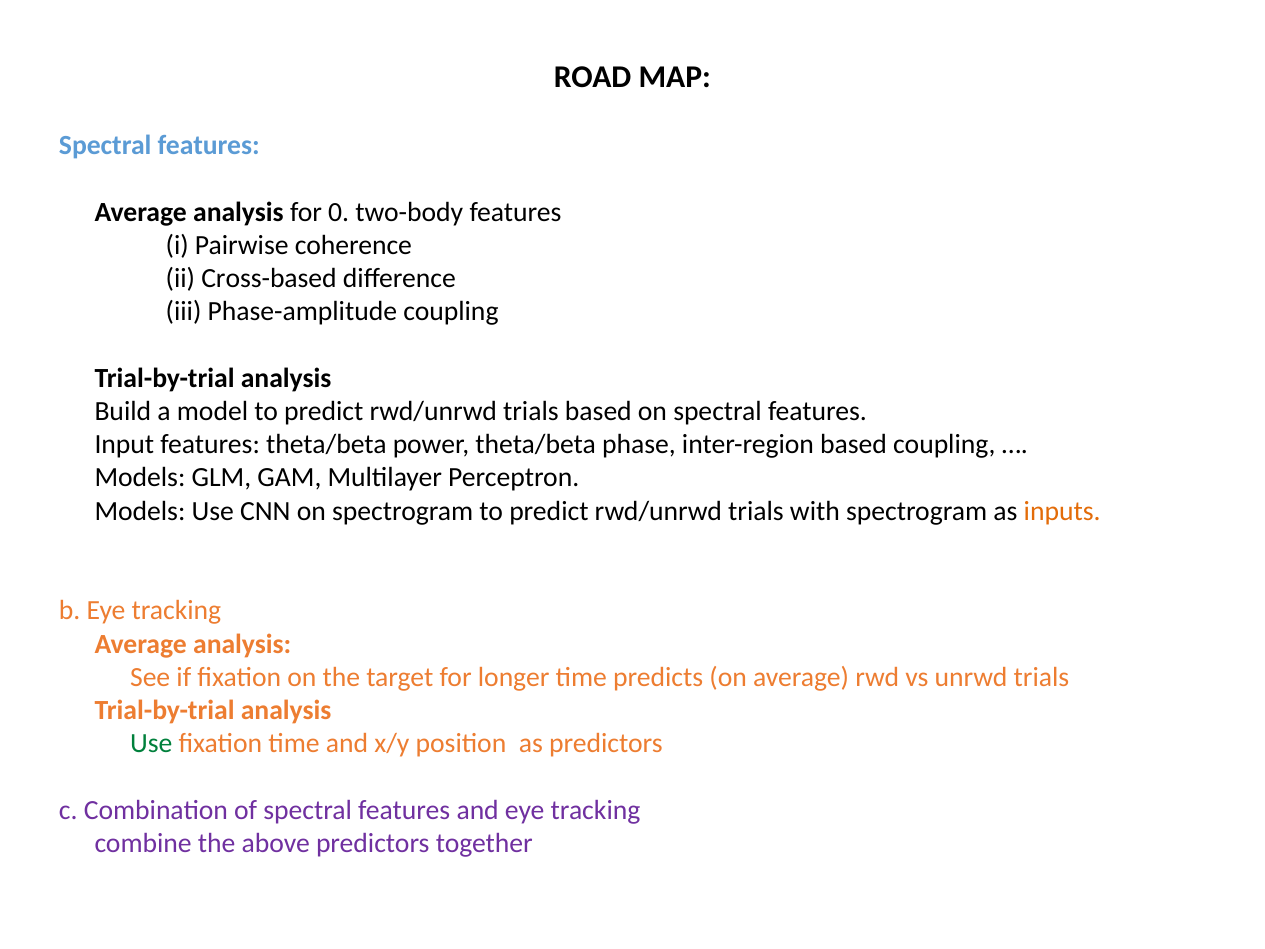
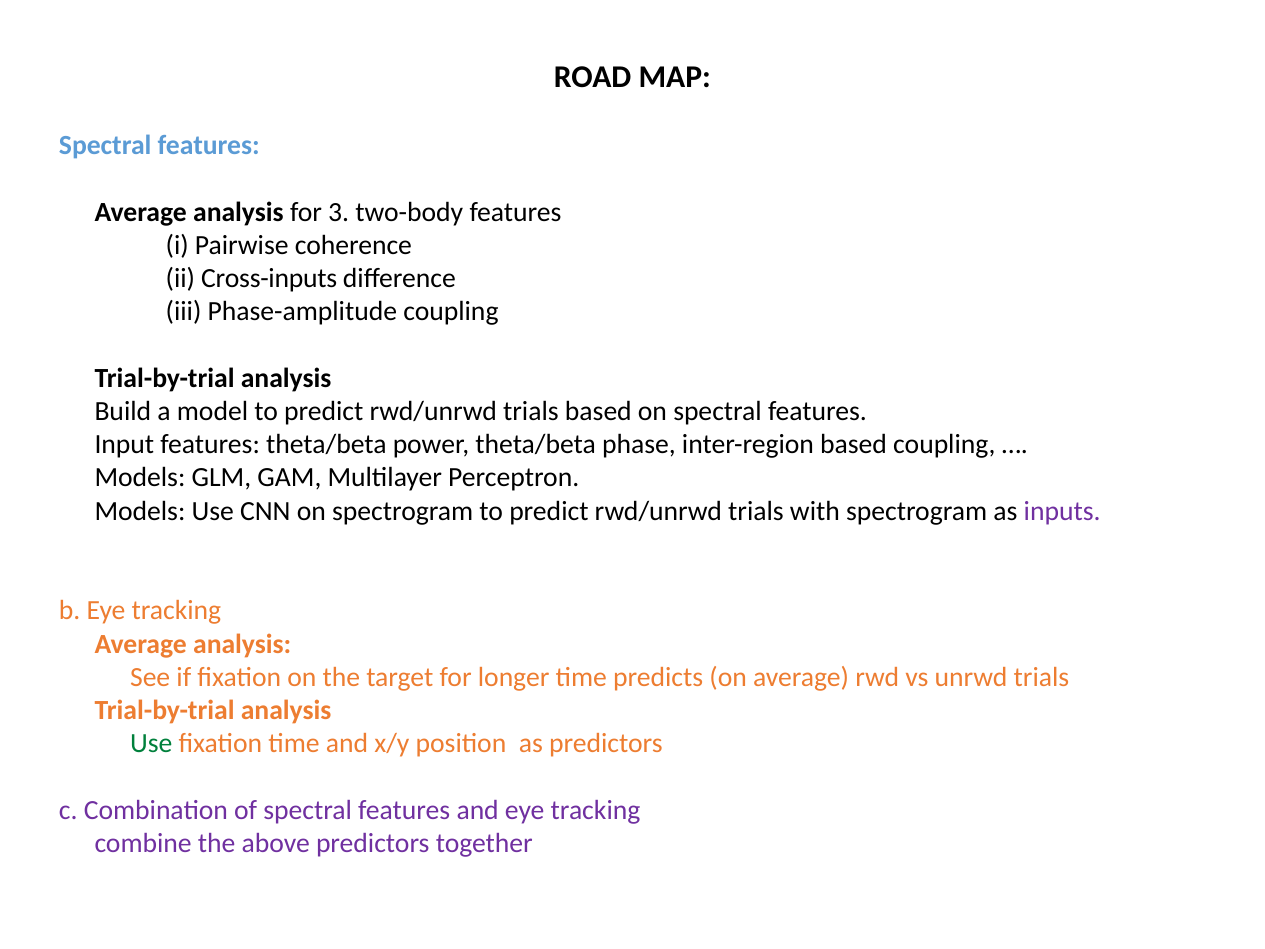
0: 0 -> 3 (339, 212)
Cross-based: Cross-based -> Cross-inputs (269, 278)
inputs colour: orange -> purple (1062, 511)
